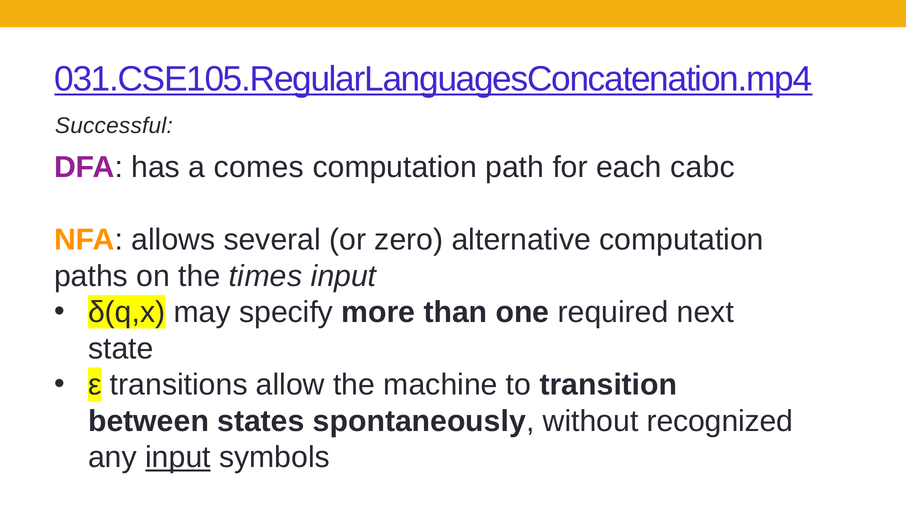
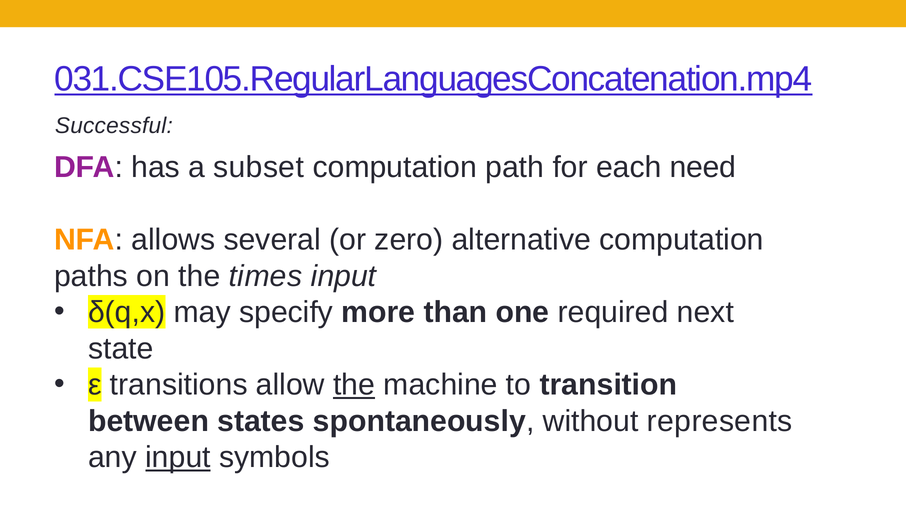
comes: comes -> subset (259, 167)
cabc: cabc -> need (703, 167)
the underline: none -> present (354, 385)
recognized: recognized -> represents (720, 421)
